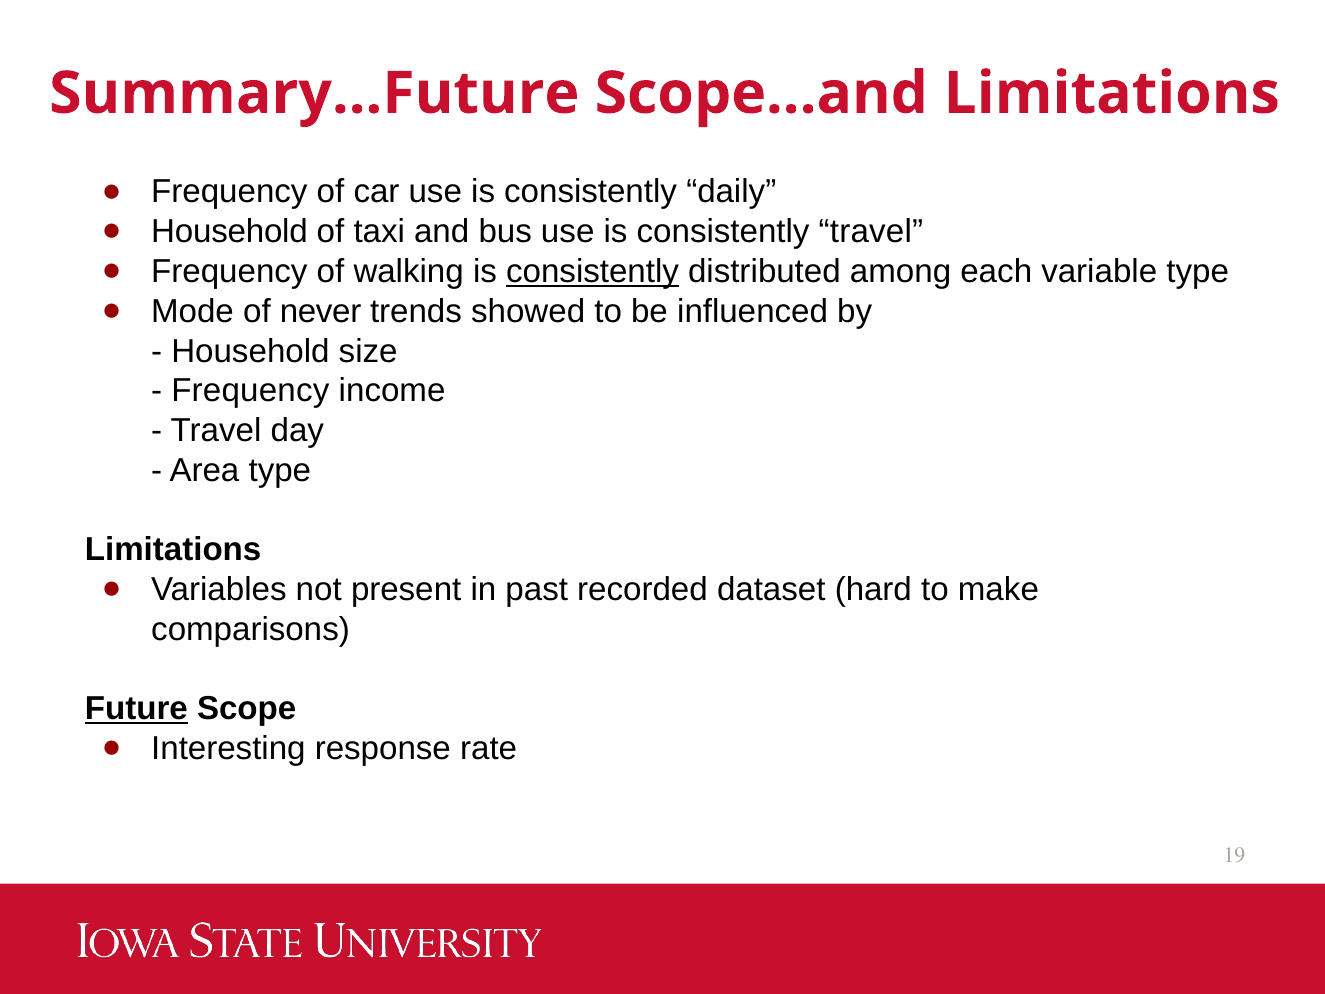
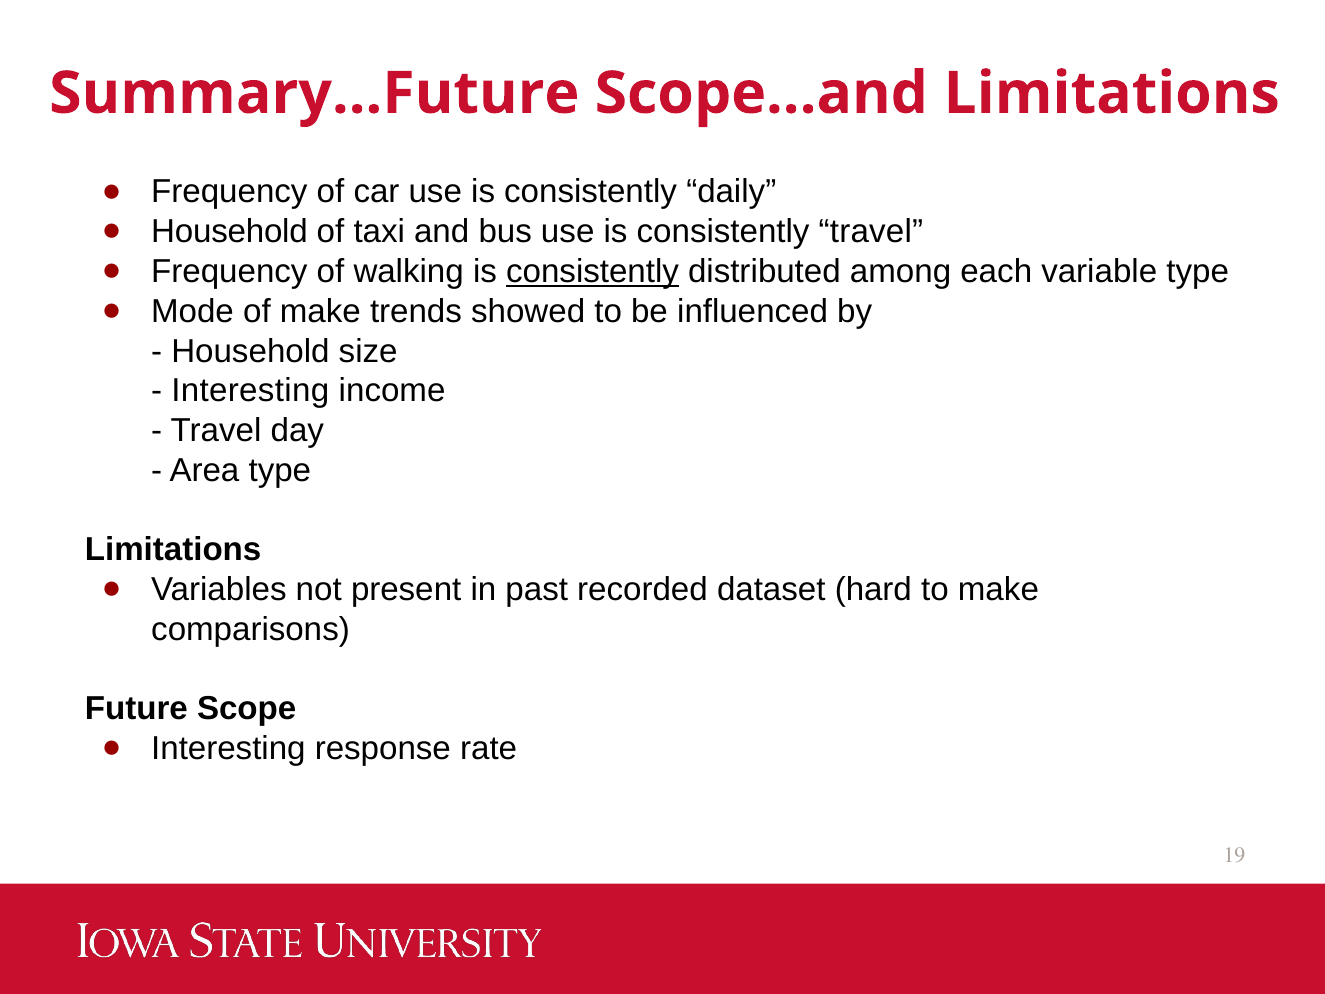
of never: never -> make (320, 311)
Frequency: Frequency -> Interesting (250, 391)
Future underline: present -> none (136, 709)
